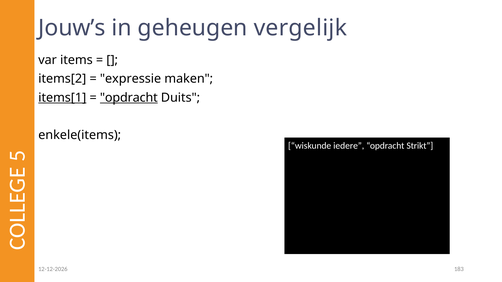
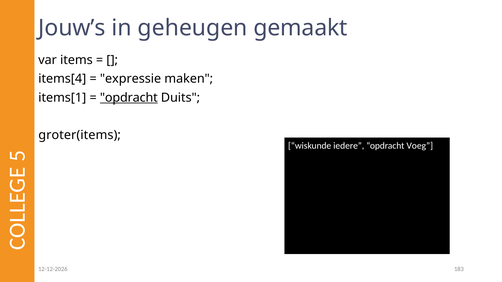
vergelijk: vergelijk -> gemaakt (301, 28)
items[2: items[2 -> items[4 (62, 79)
items[1 underline: present -> none (62, 98)
enkele(items: enkele(items -> groter(items (80, 135)
Strikt: Strikt -> Voeg (420, 146)
